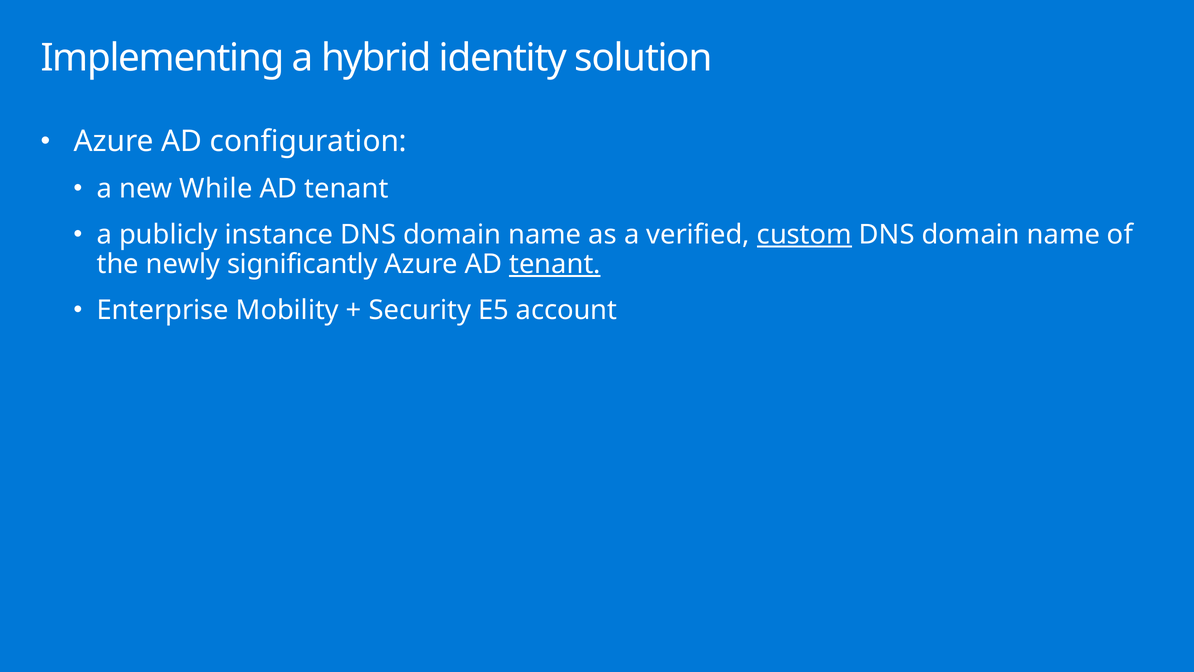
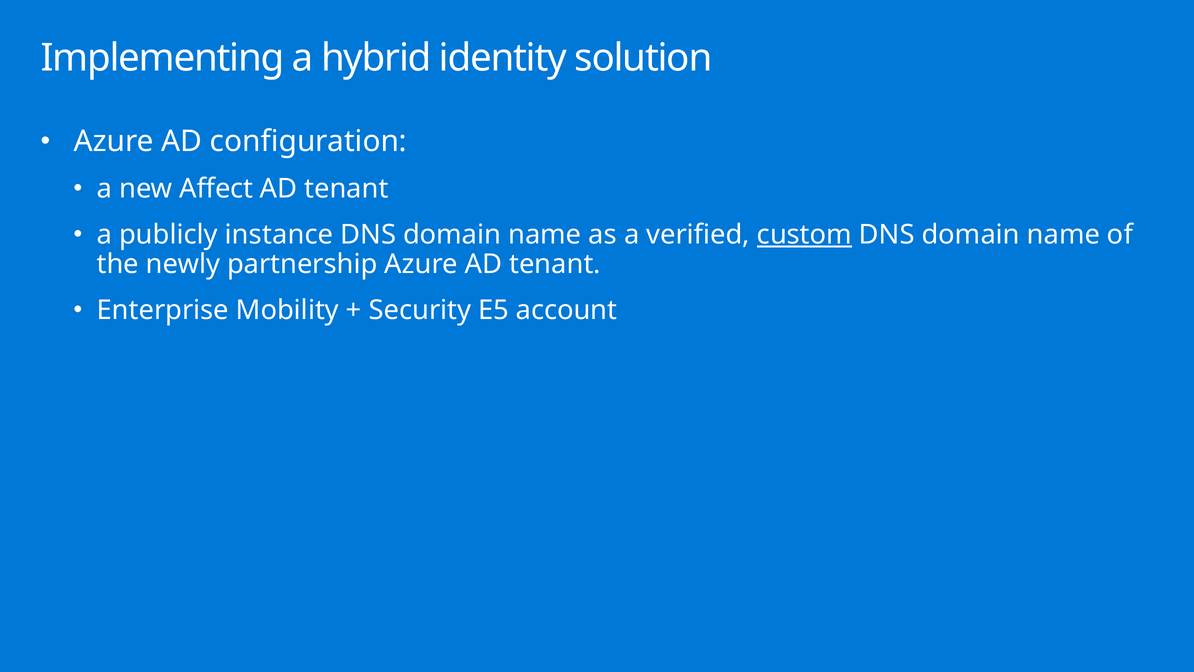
While: While -> Affect (216, 189)
significantly: significantly -> partnership (302, 264)
tenant underline: present -> none (555, 264)
